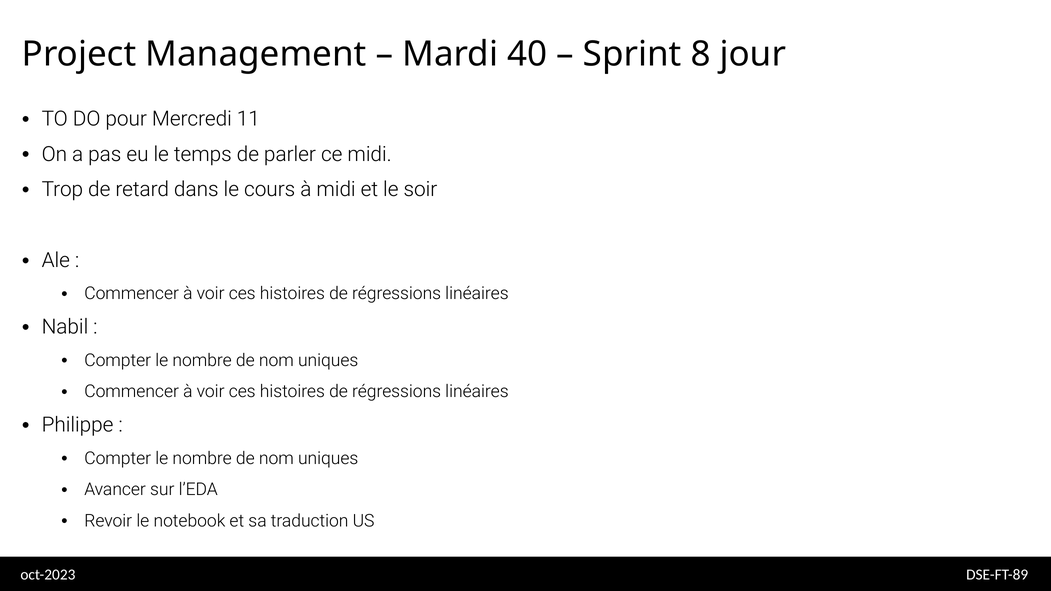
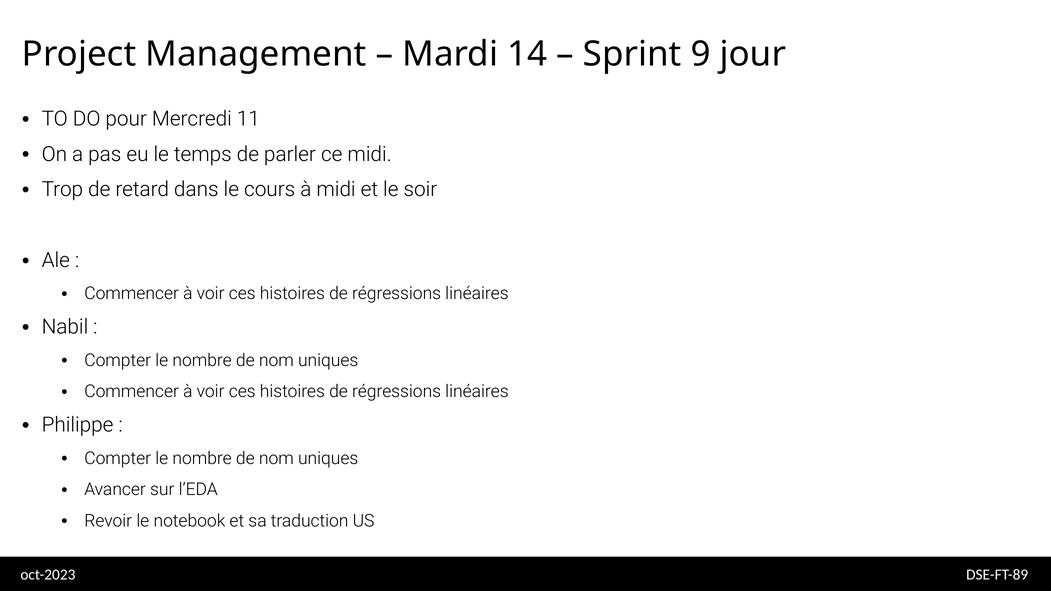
40: 40 -> 14 (527, 54)
8: 8 -> 9 (701, 54)
